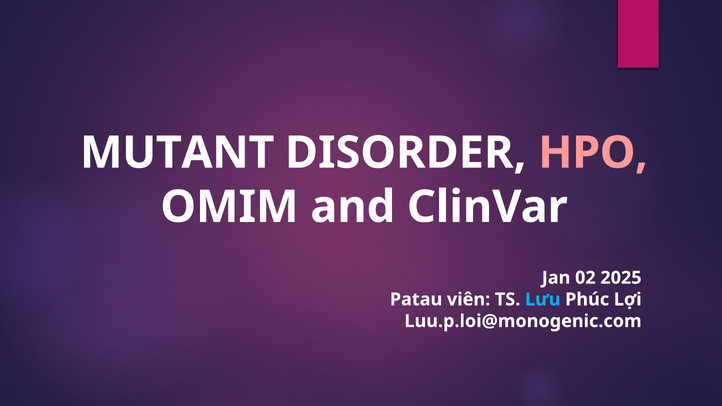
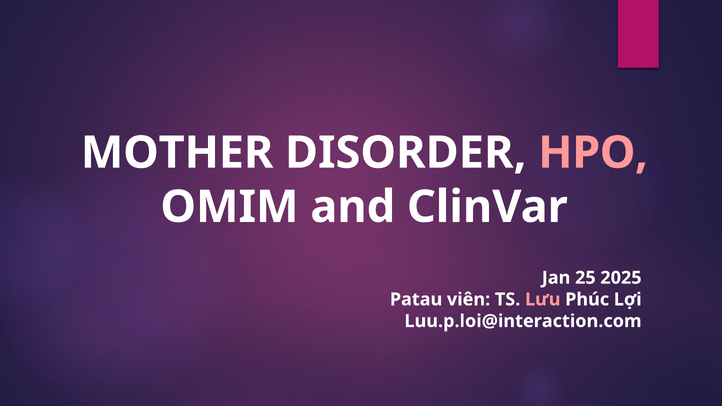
MUTANT: MUTANT -> MOTHER (177, 153)
02: 02 -> 25 (585, 278)
Lưu colour: light blue -> pink (543, 300)
Luu.p.loi@monogenic.com: Luu.p.loi@monogenic.com -> Luu.p.loi@interaction.com (523, 321)
